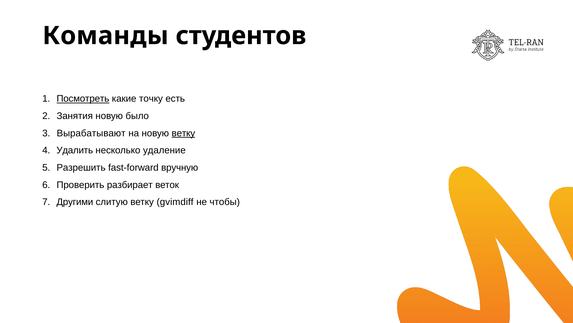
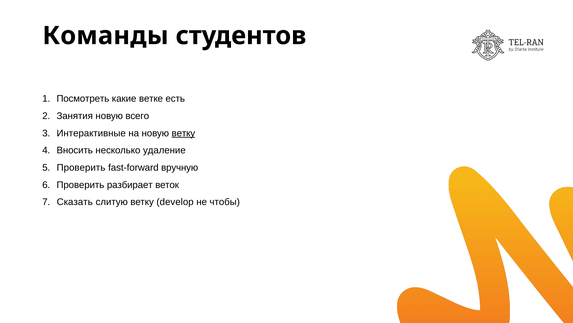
Посмотреть underline: present -> none (83, 99)
точку: точку -> ветке (151, 99)
было: было -> всего (137, 116)
Вырабатывают: Вырабатывают -> Интерактивные (91, 133)
Удалить: Удалить -> Вносить (75, 150)
Разрешить: Разрешить -> Проверить (81, 167)
Другими: Другими -> Сказать (75, 202)
gvimdiff: gvimdiff -> develop (175, 202)
